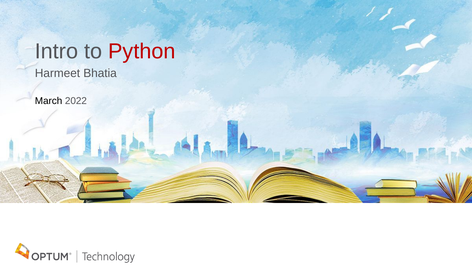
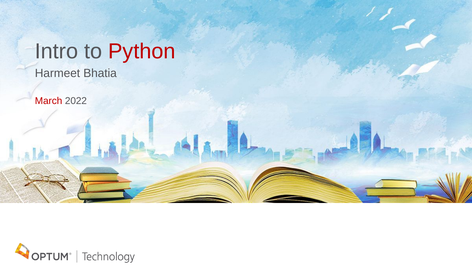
March colour: black -> red (49, 101)
